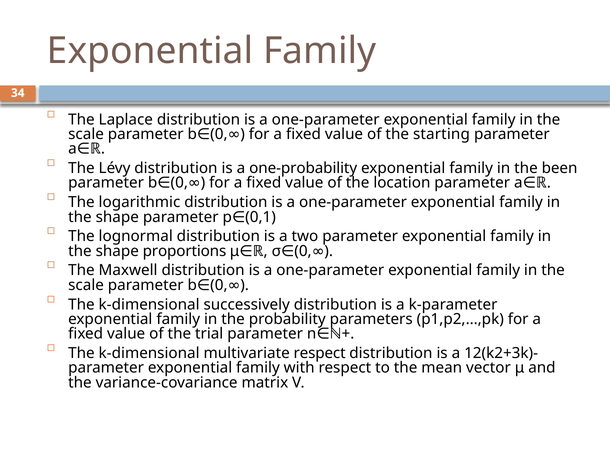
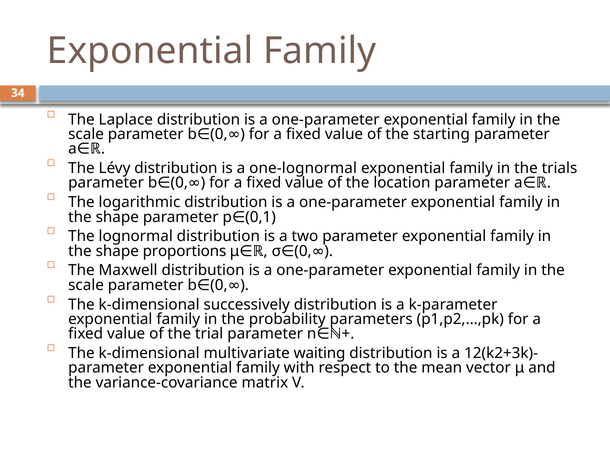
one-probability: one-probability -> one-lognormal (303, 168)
been: been -> trials (559, 168)
multivariate respect: respect -> waiting (320, 353)
